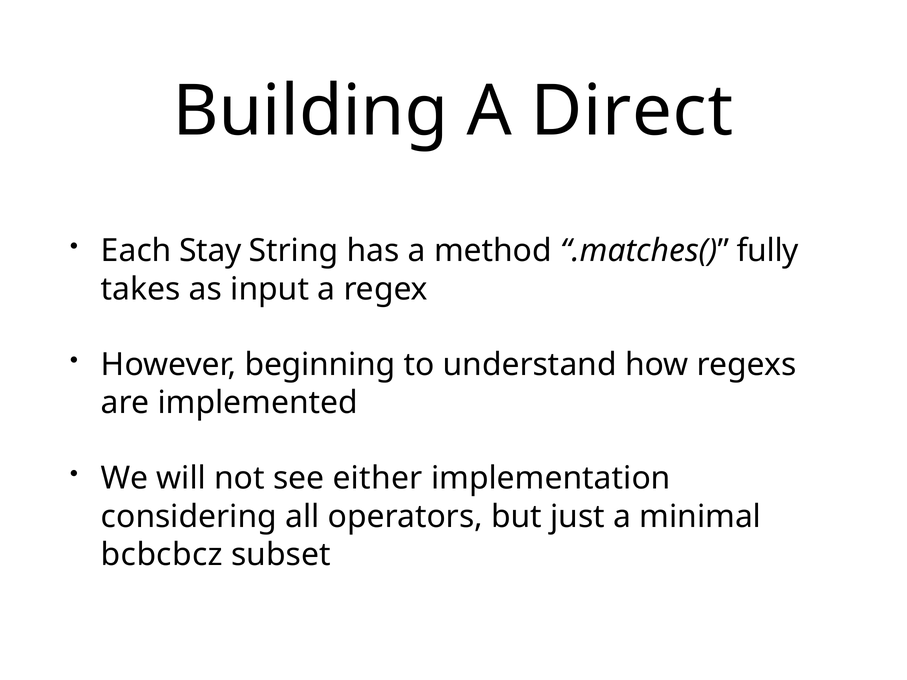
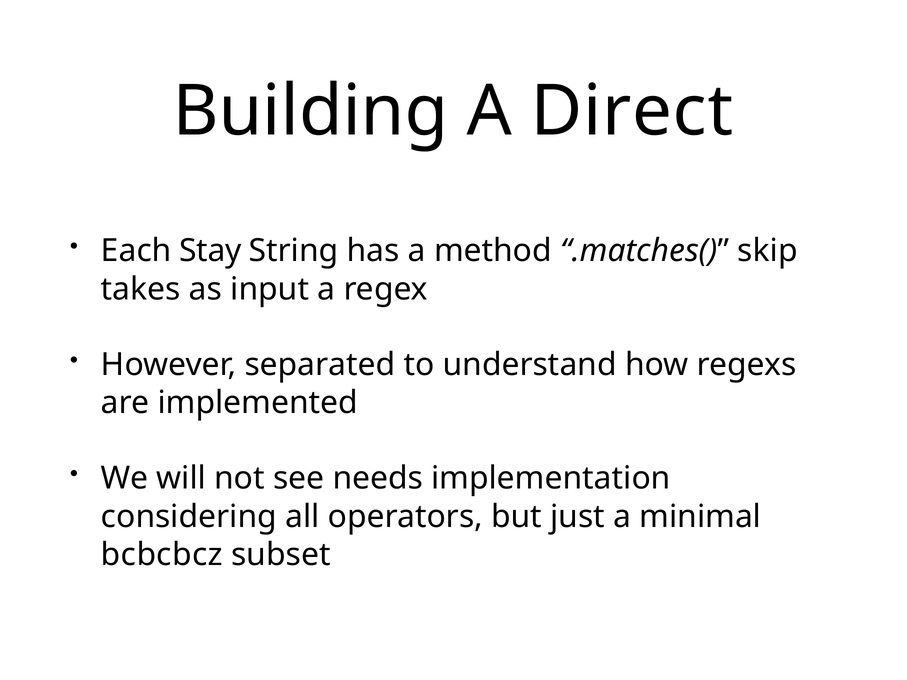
fully: fully -> skip (767, 251)
beginning: beginning -> separated (320, 365)
either: either -> needs (378, 479)
